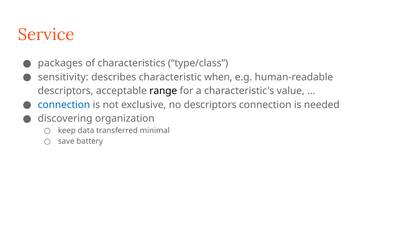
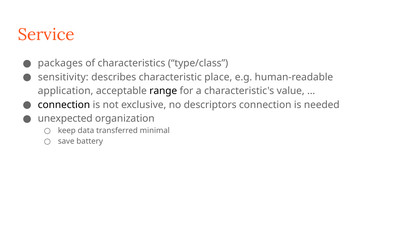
when: when -> place (218, 77)
descriptors: descriptors -> application (66, 91)
connection colour: blue -> black (64, 105)
discovering: discovering -> unexpected (65, 119)
